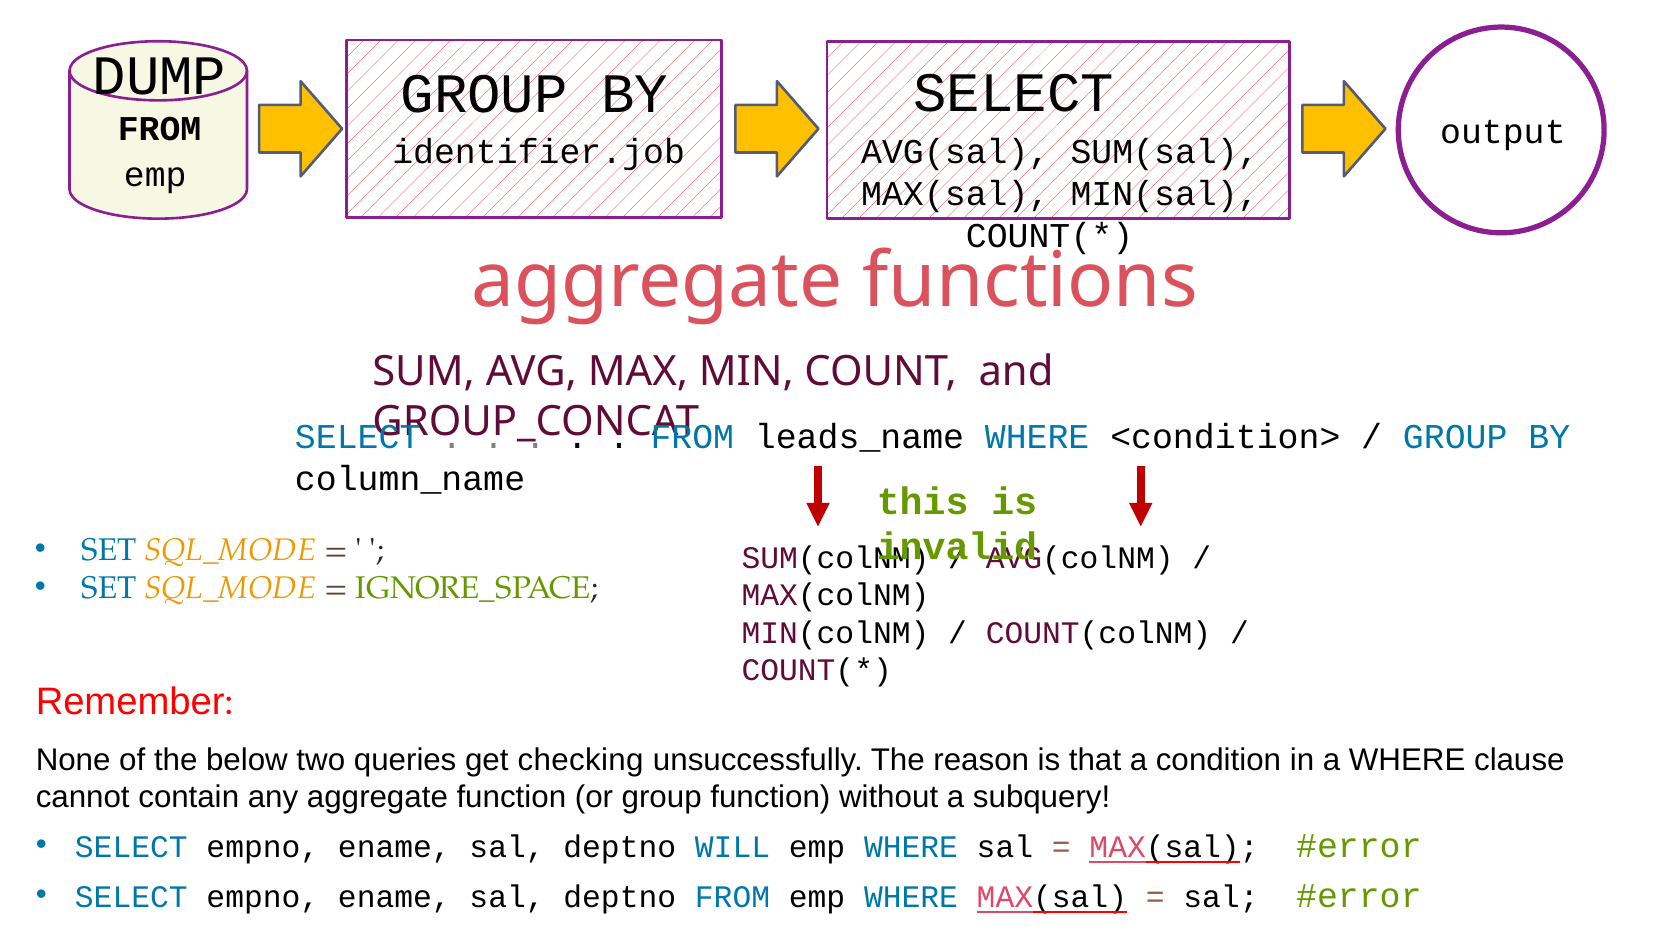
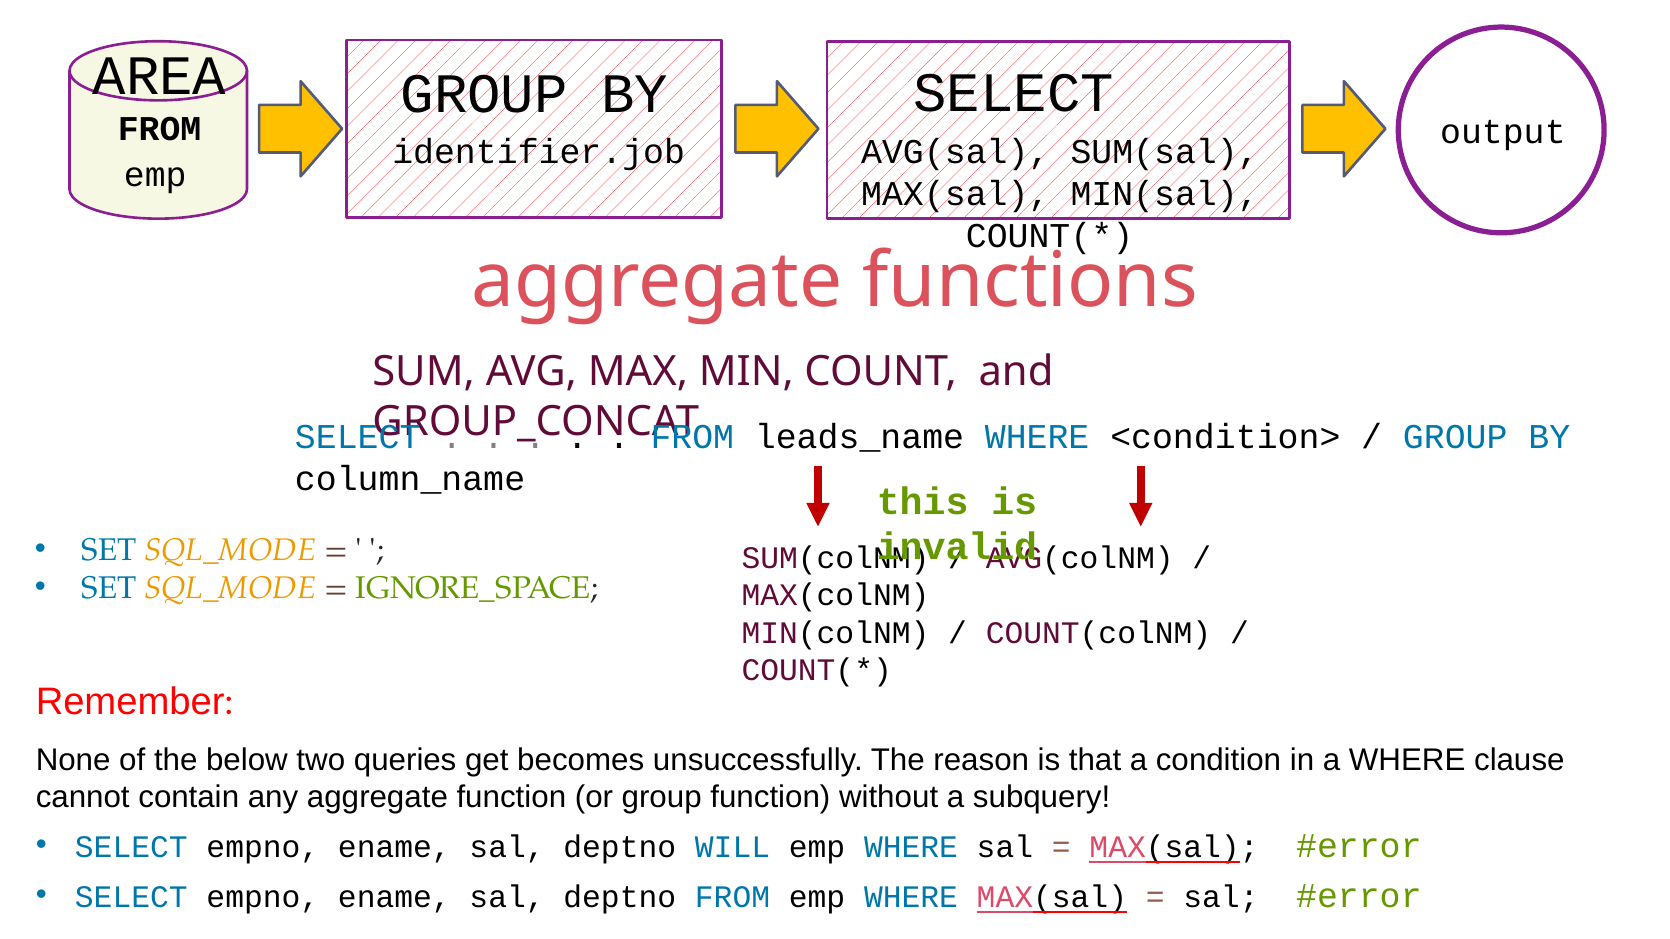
DUMP: DUMP -> AREA (160, 76)
checking: checking -> becomes (581, 760)
